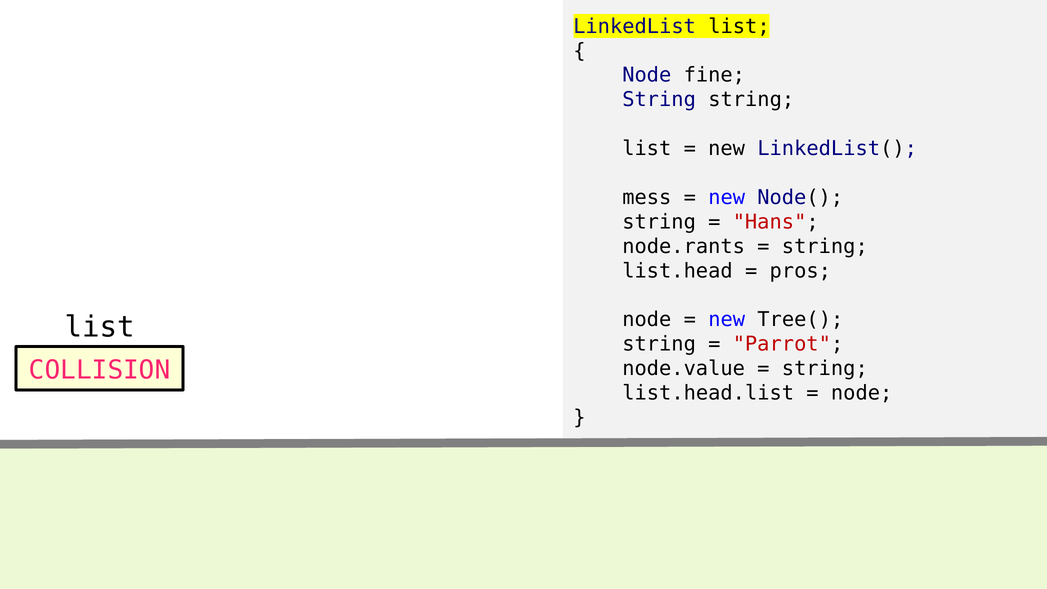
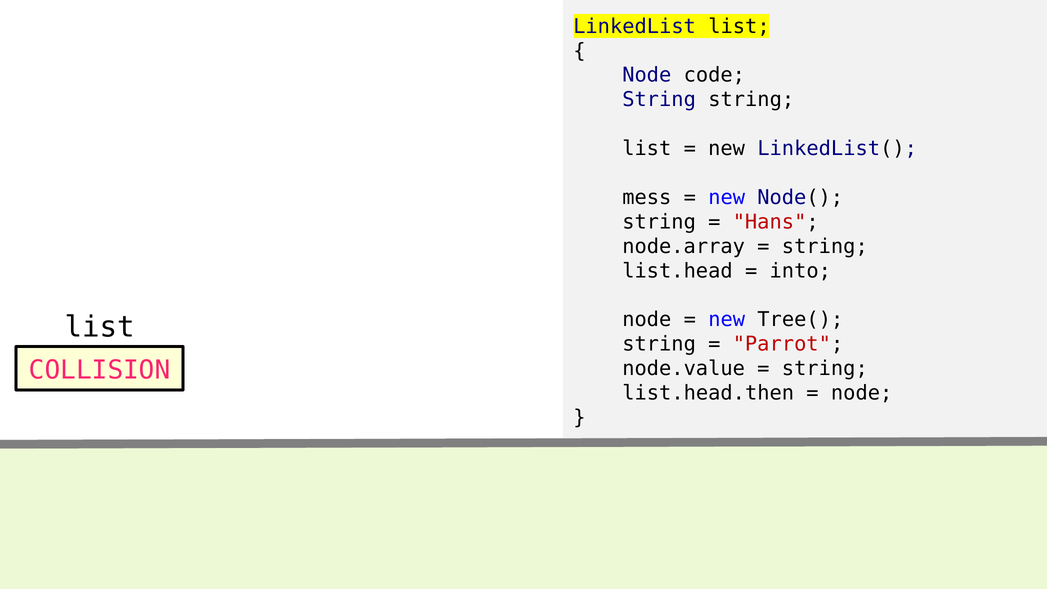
fine: fine -> code (714, 75)
node.rants: node.rants -> node.array (684, 246)
pros: pros -> into (800, 271)
list.head.list: list.head.list -> list.head.then (708, 393)
